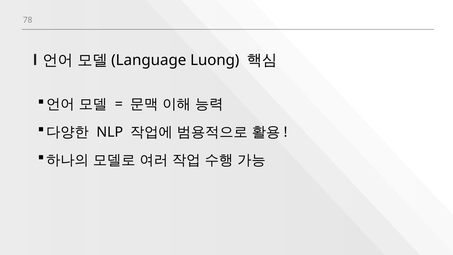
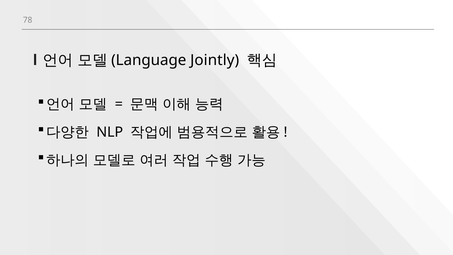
Luong: Luong -> Jointly (215, 60)
